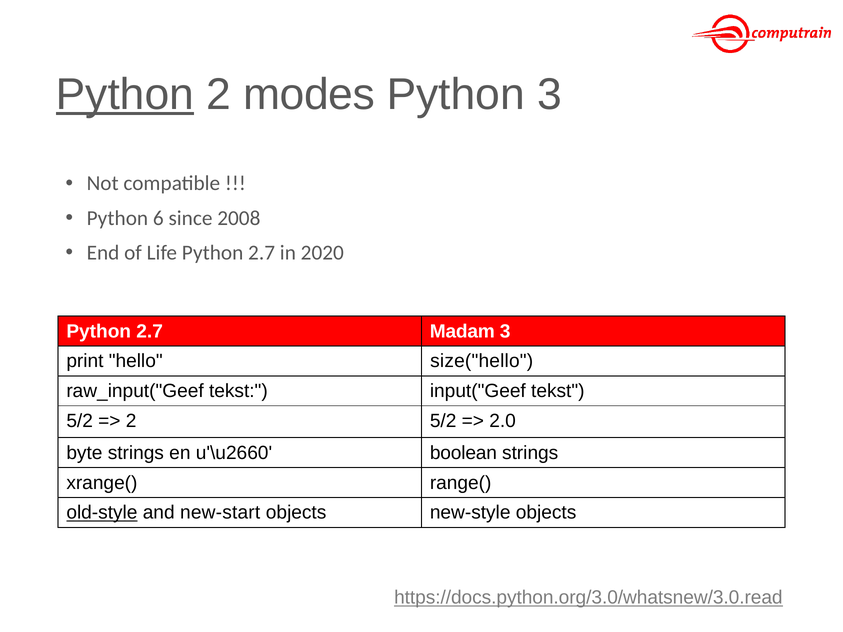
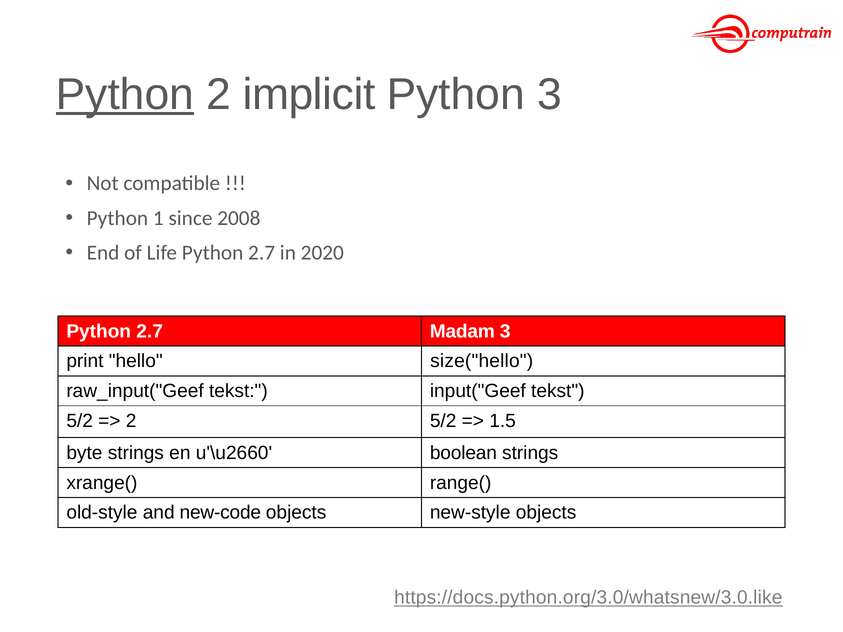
modes: modes -> implicit (309, 94)
6: 6 -> 1 (158, 218)
2.0: 2.0 -> 1.5 (503, 421)
old-style underline: present -> none (102, 513)
new-start: new-start -> new-code (220, 513)
https://docs.python.org/3.0/whatsnew/3.0.read: https://docs.python.org/3.0/whatsnew/3.0.read -> https://docs.python.org/3.0/whatsnew/3.0.like (588, 598)
